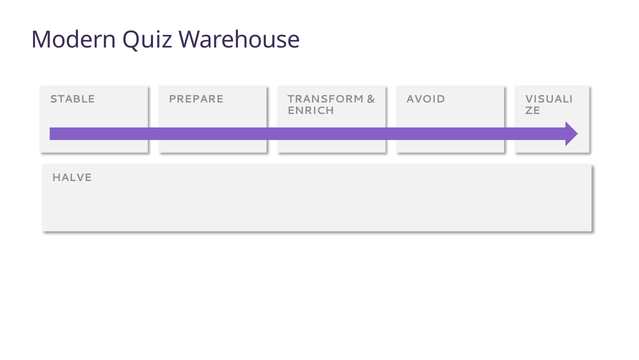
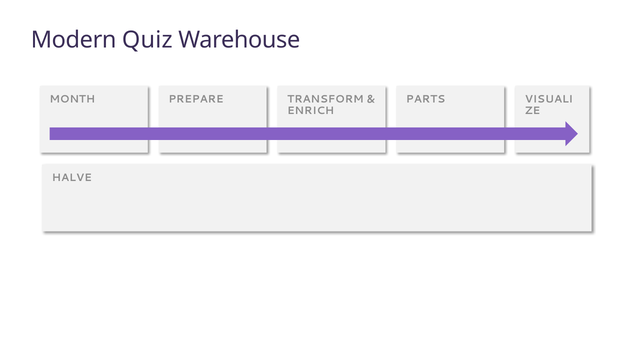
STABLE: STABLE -> MONTH (72, 99)
AVOID: AVOID -> PARTS (426, 99)
